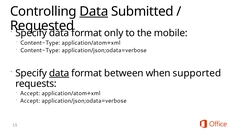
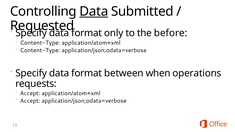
mobile: mobile -> before (171, 33)
data underline: present -> none (59, 73)
supported: supported -> operations (197, 73)
